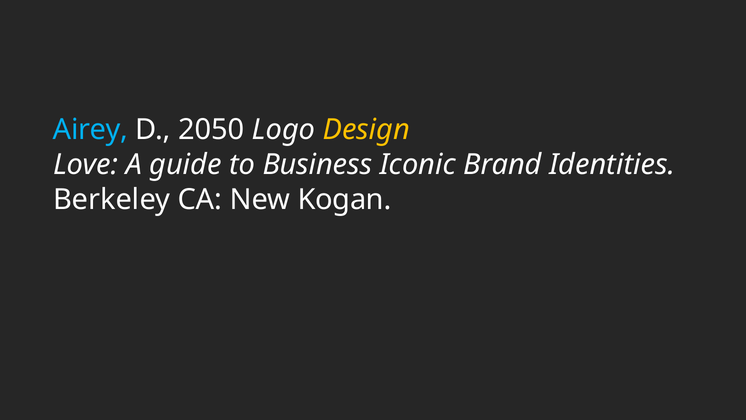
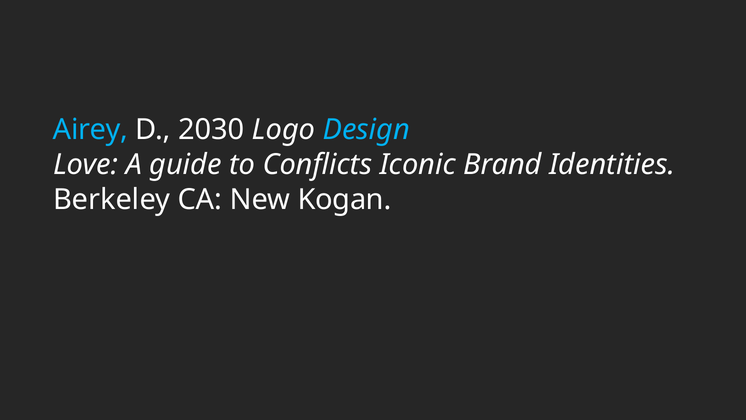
2050: 2050 -> 2030 (211, 130)
Design colour: yellow -> light blue (366, 130)
Business: Business -> Conflicts (317, 165)
